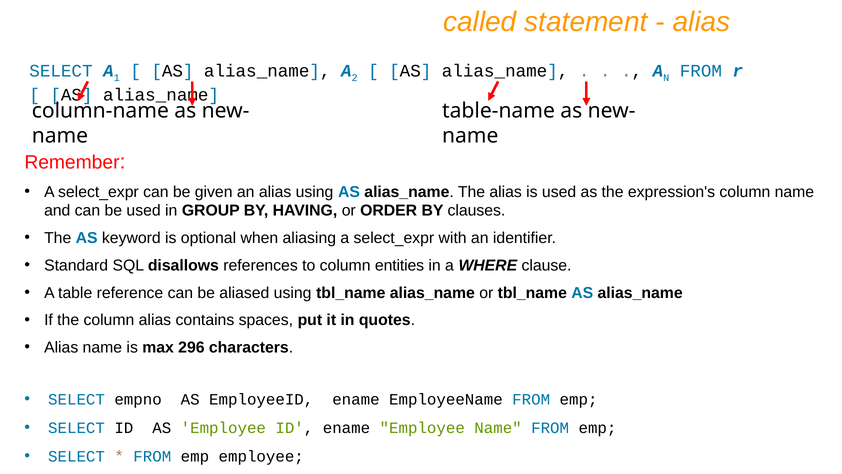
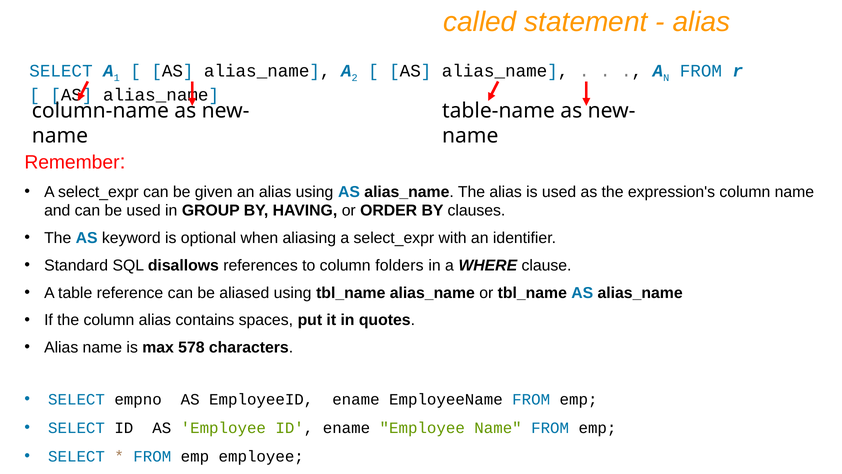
entities: entities -> folders (399, 265)
296: 296 -> 578 (191, 347)
